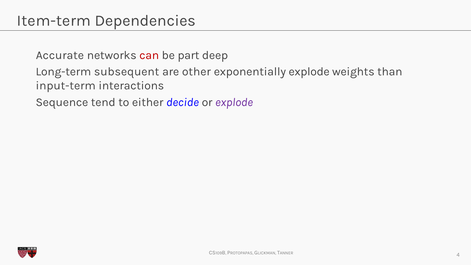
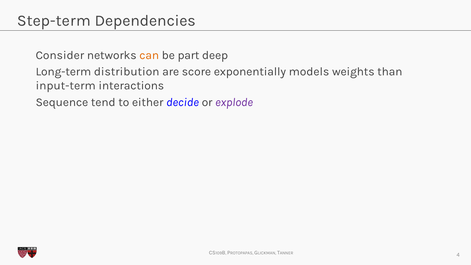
Item-term: Item-term -> Step-term (54, 21)
Accurate: Accurate -> Consider (60, 55)
can colour: red -> orange (149, 55)
subsequent: subsequent -> distribution (127, 72)
other: other -> score (196, 72)
exponentially explode: explode -> models (309, 72)
